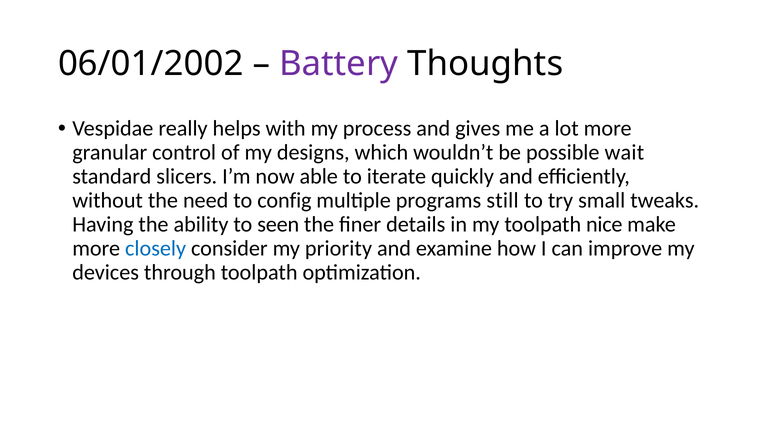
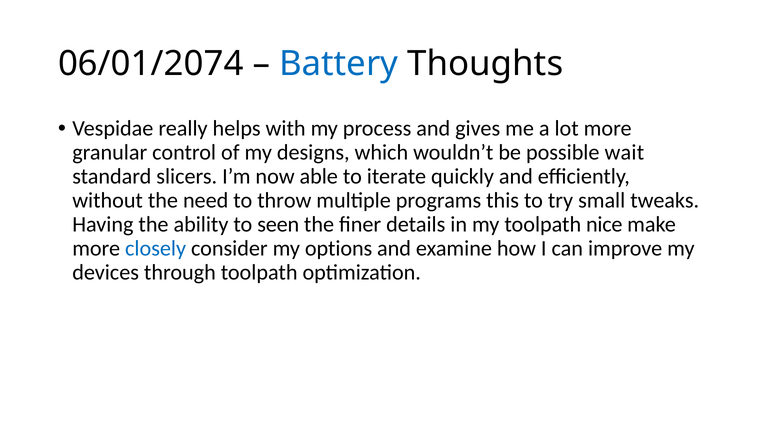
06/01/2002: 06/01/2002 -> 06/01/2074 (151, 64)
Battery colour: purple -> blue (339, 64)
config: config -> throw (284, 201)
still: still -> this (503, 201)
priority: priority -> options (339, 249)
